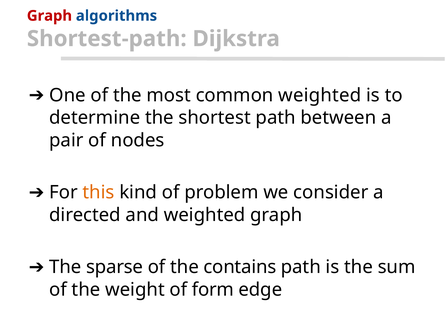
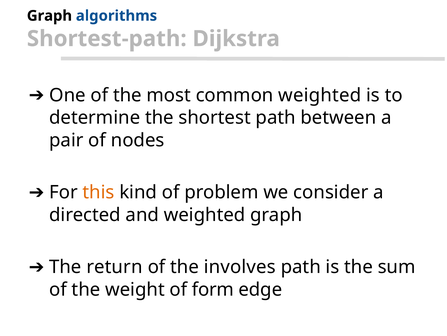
Graph colour: red -> black (49, 16)
sparse: sparse -> return (114, 267)
contains: contains -> involves (240, 267)
